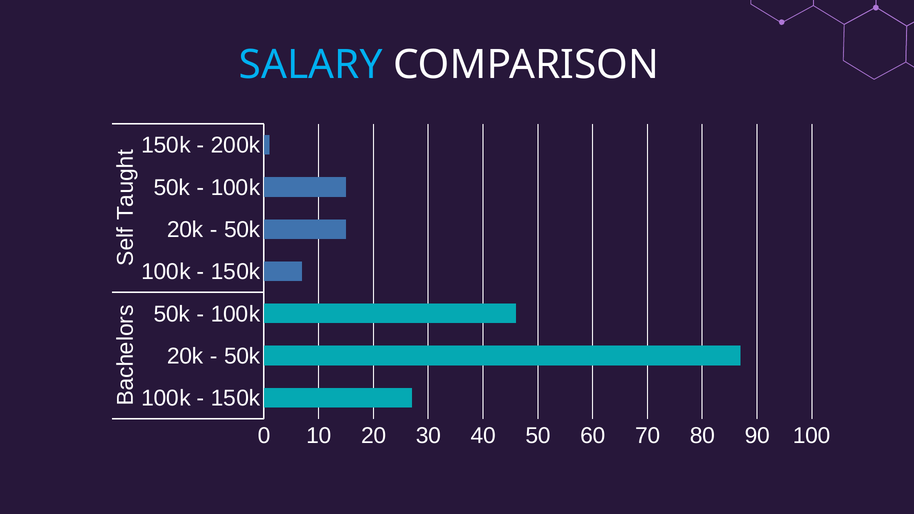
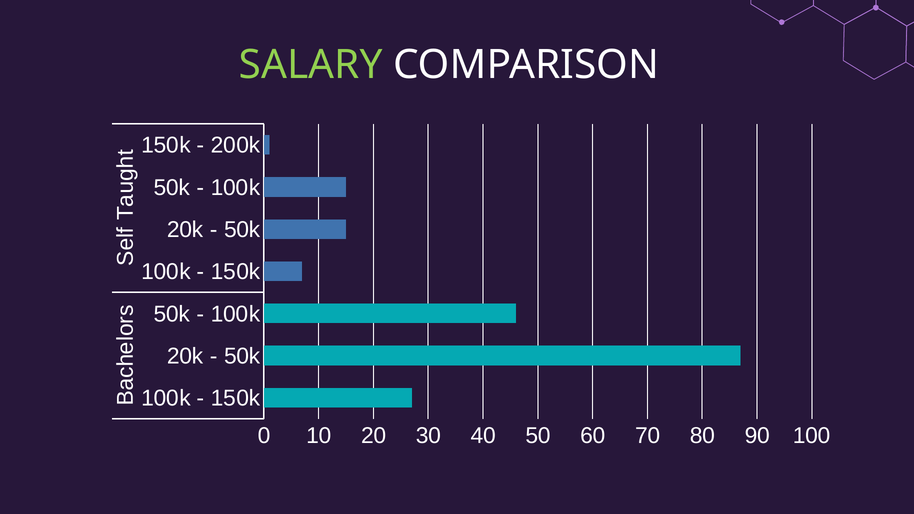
SALARY colour: light blue -> light green (311, 65)
